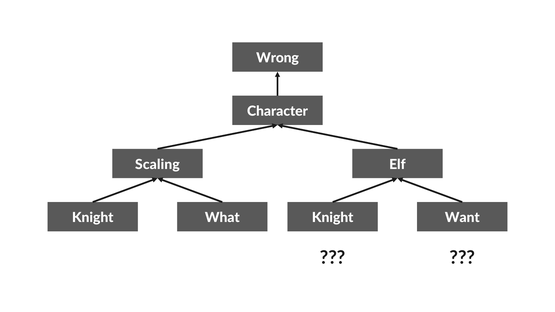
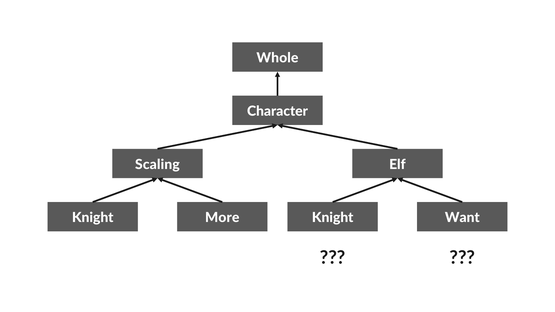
Wrong: Wrong -> Whole (277, 58)
What: What -> More (222, 218)
